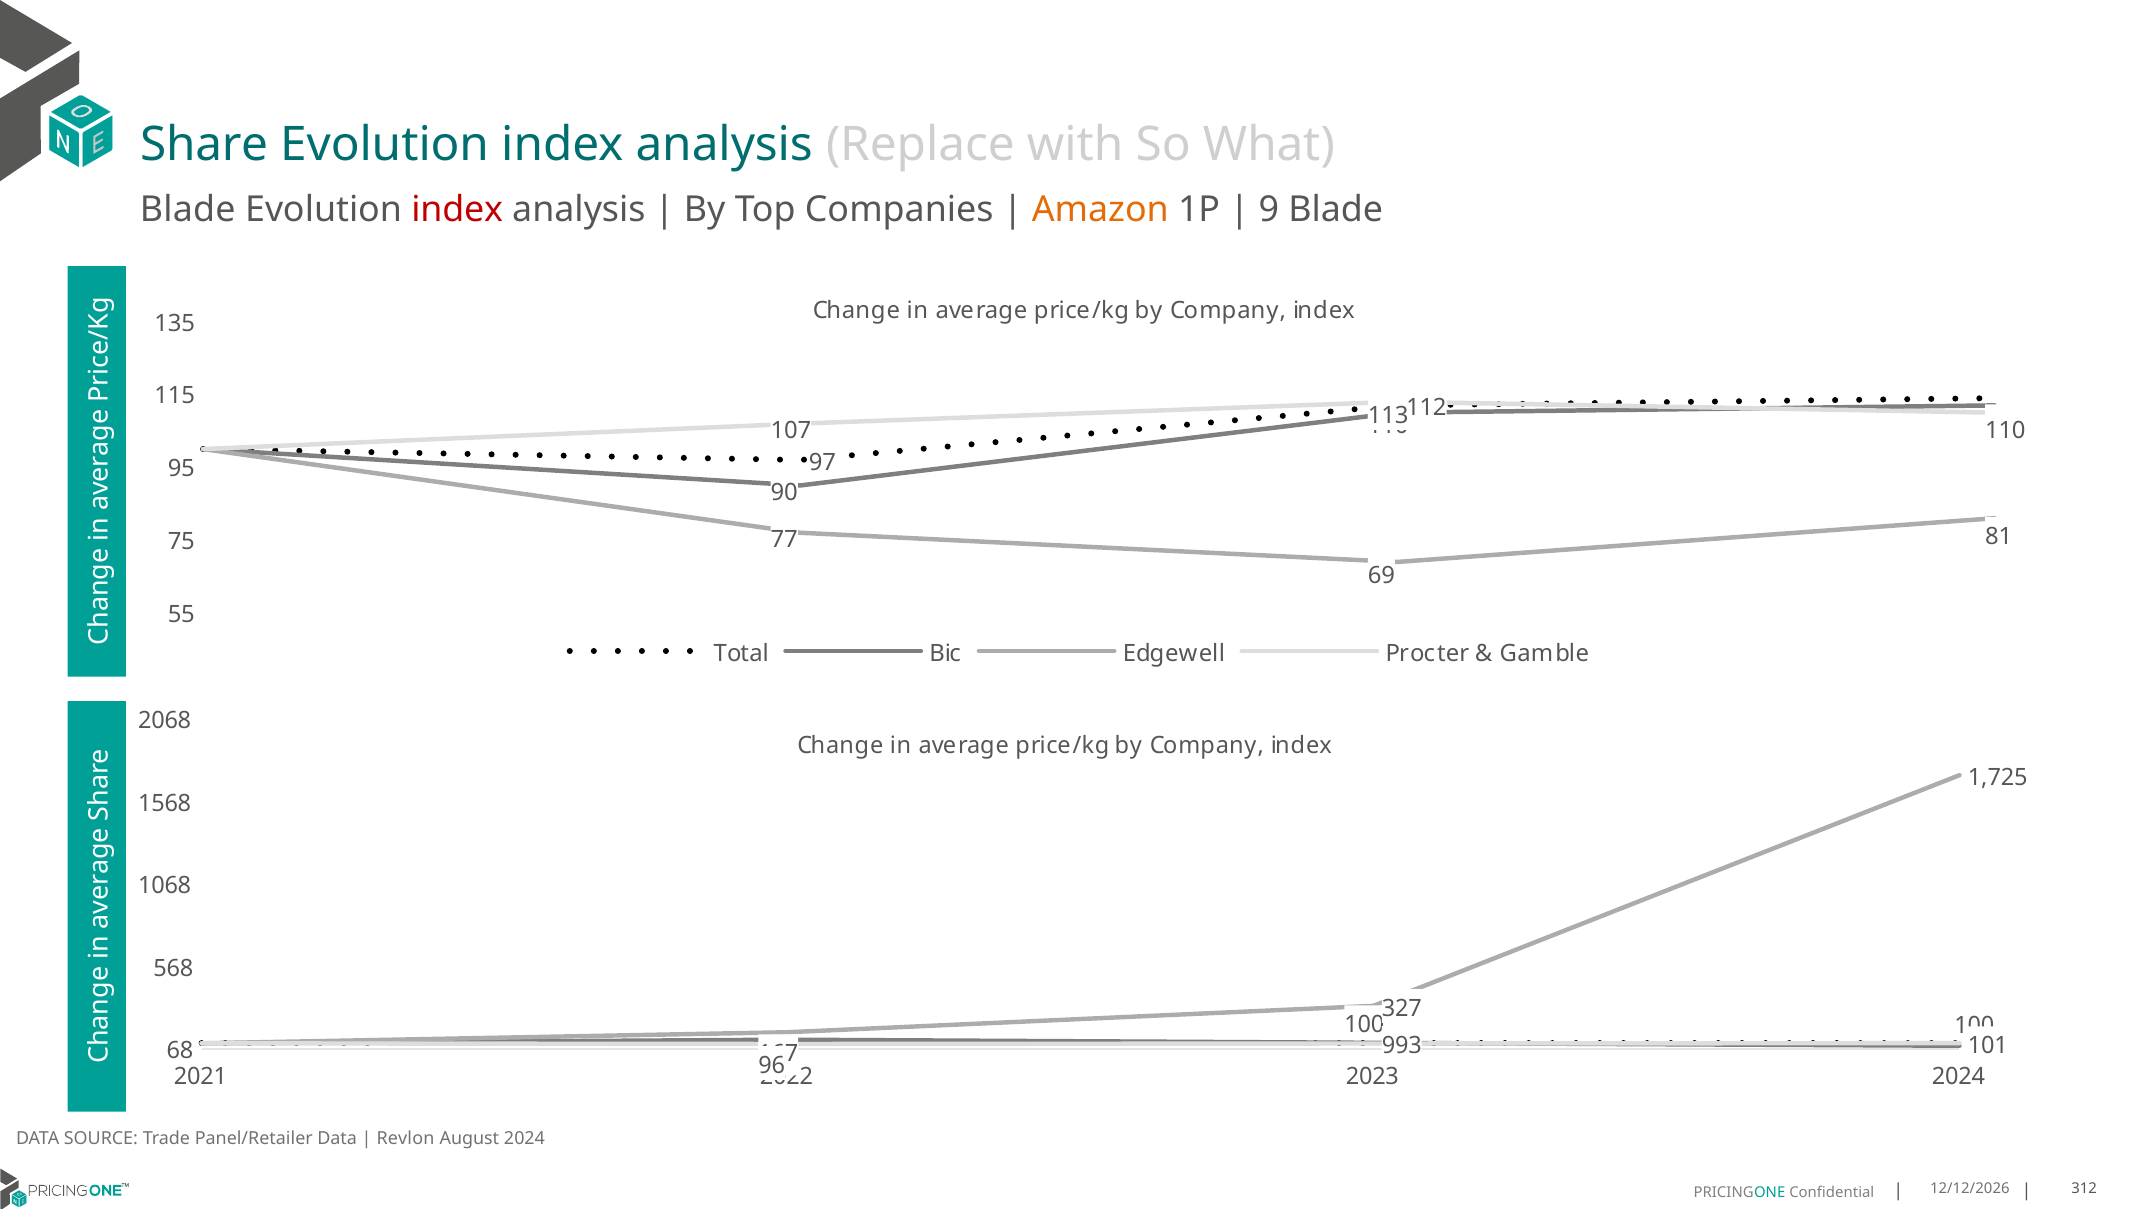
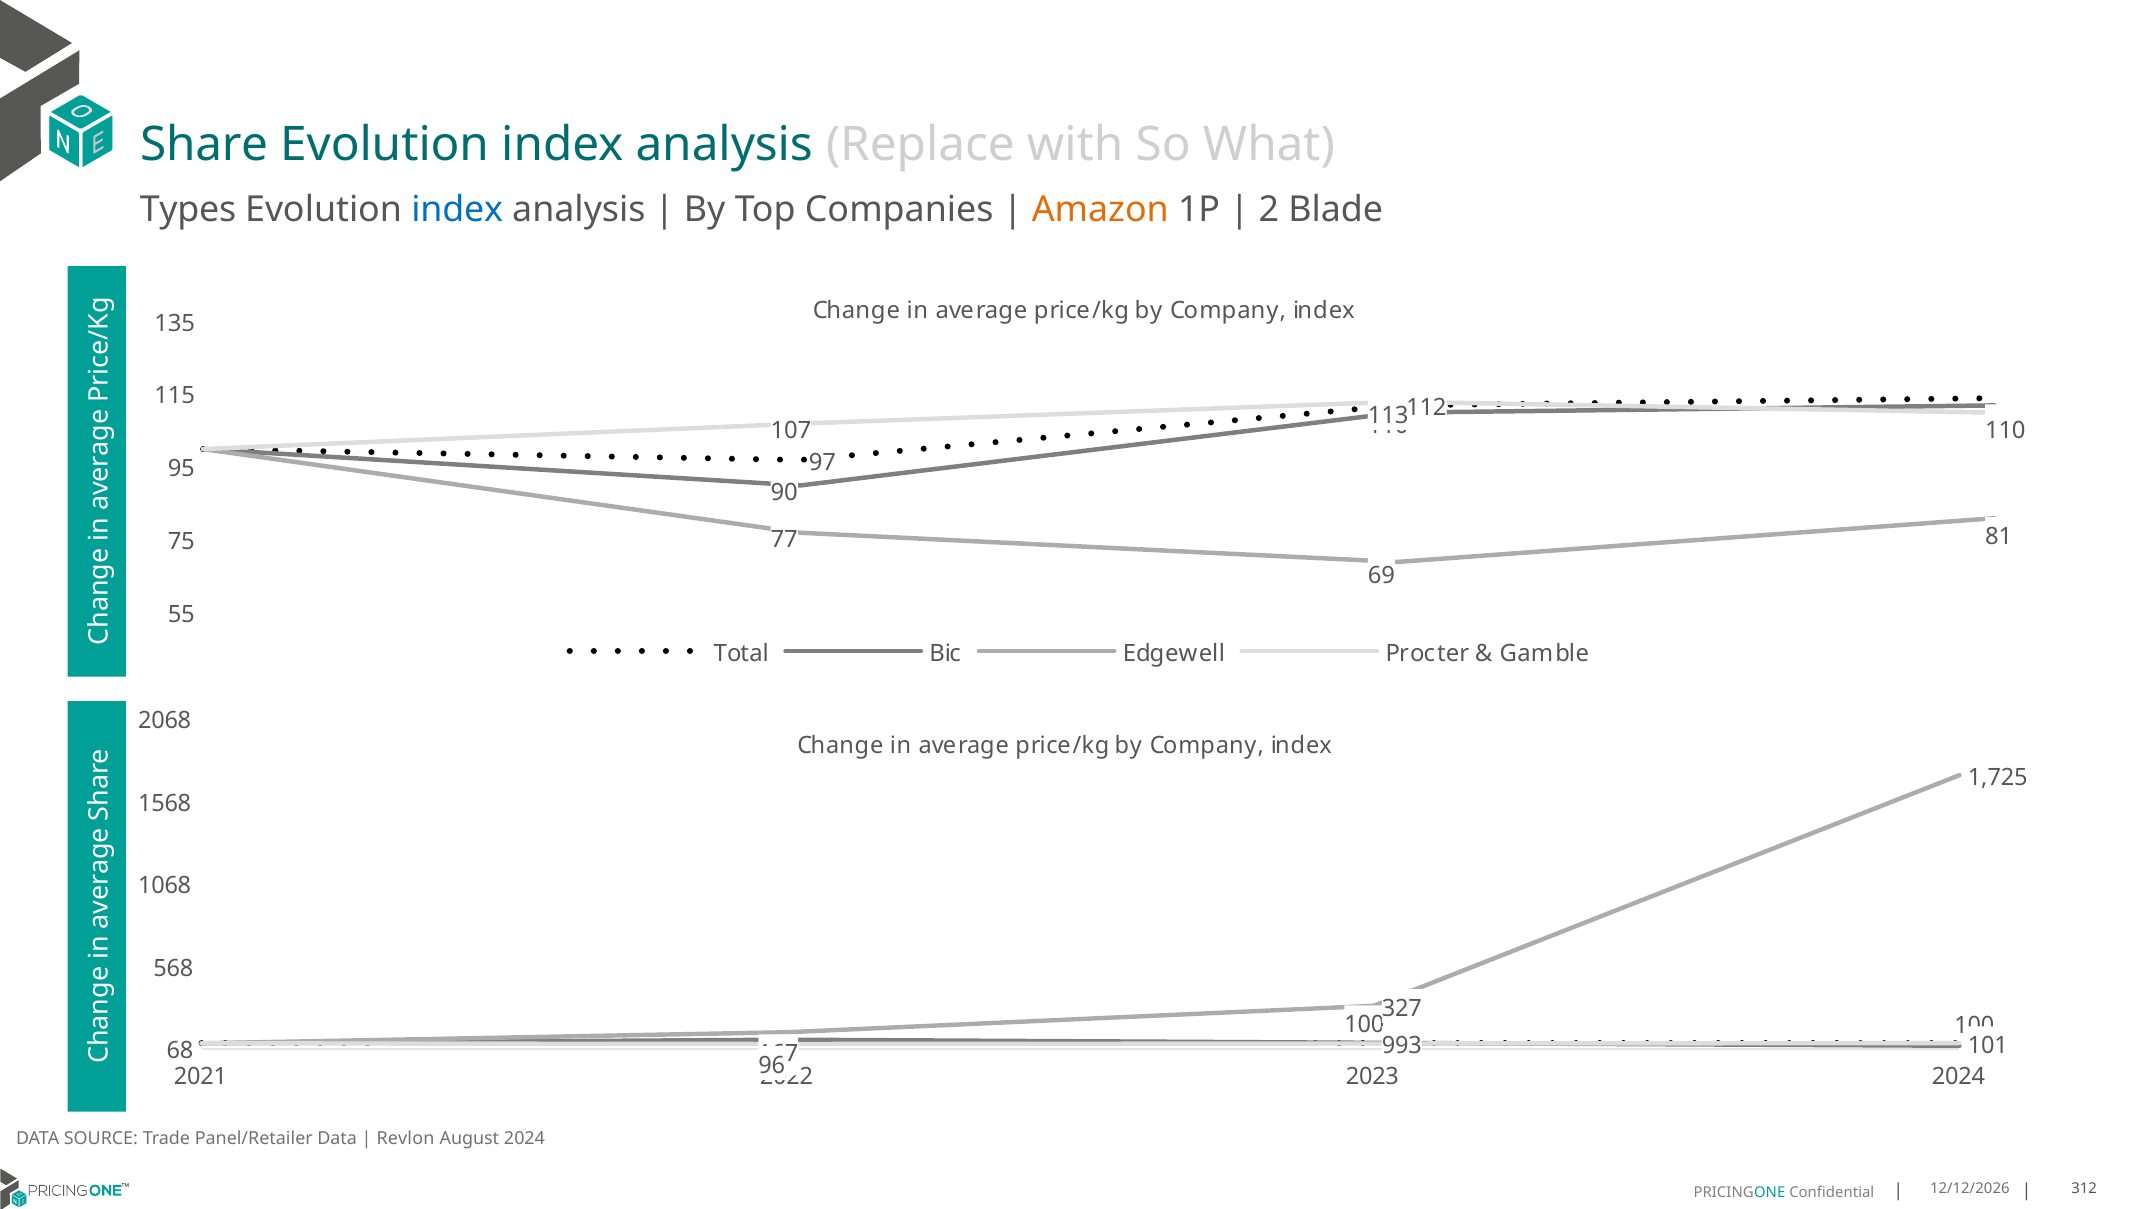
Blade: Blade -> Types (188, 210)
index colour: red -> blue (457, 210)
9: 9 -> 2 (1269, 210)
